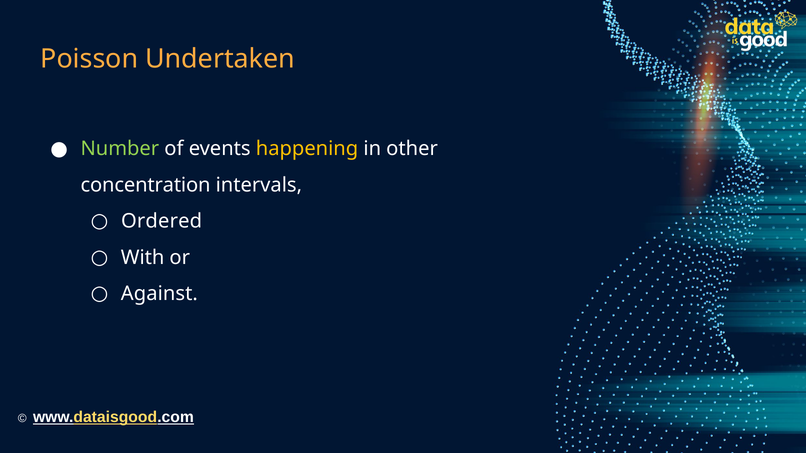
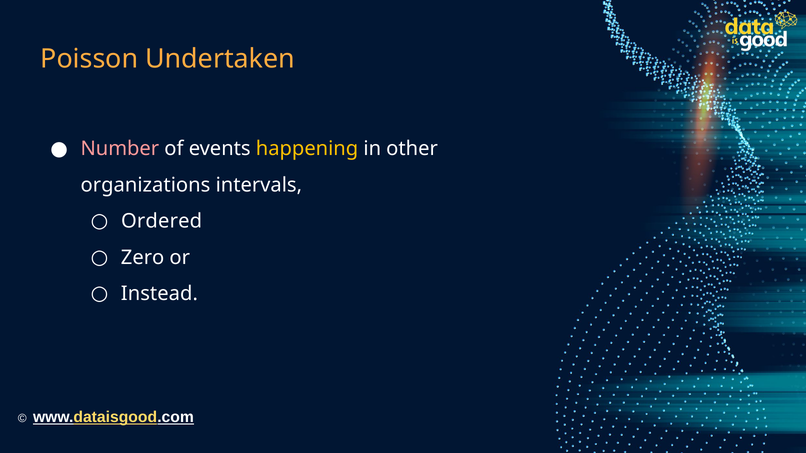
Number colour: light green -> pink (120, 149)
concentration: concentration -> organizations (145, 185)
With: With -> Zero (143, 258)
Against: Against -> Instead (159, 294)
